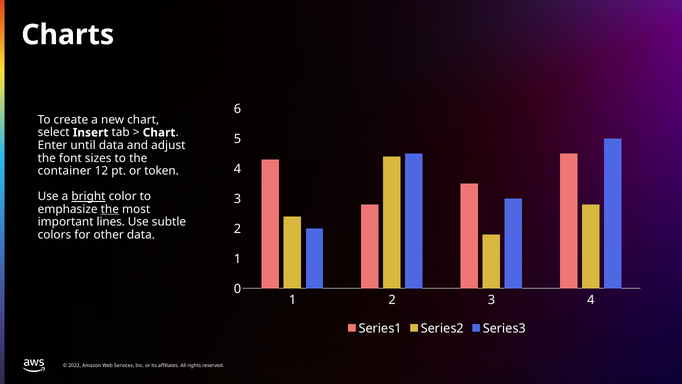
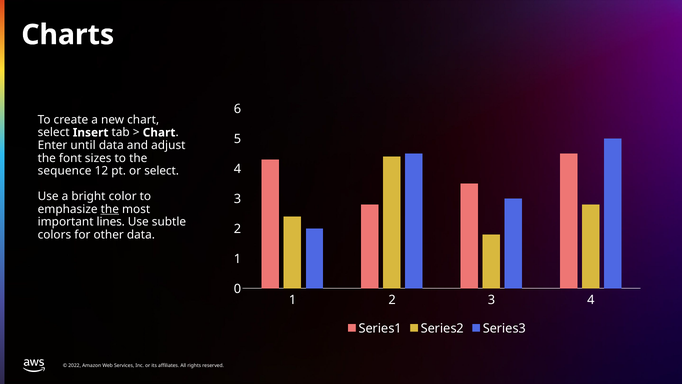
container: container -> sequence (65, 171)
or token: token -> select (162, 171)
bright underline: present -> none (88, 196)
